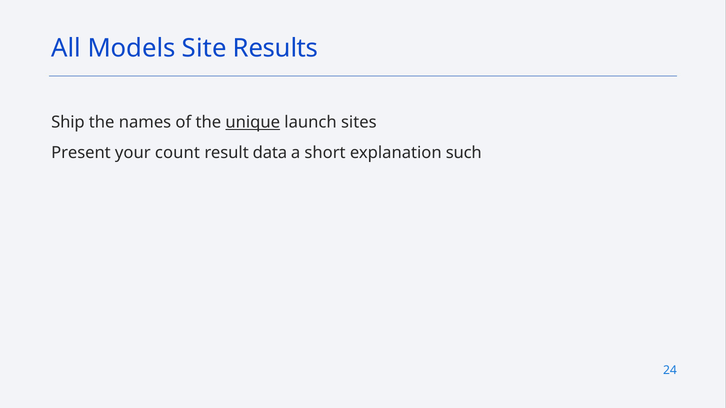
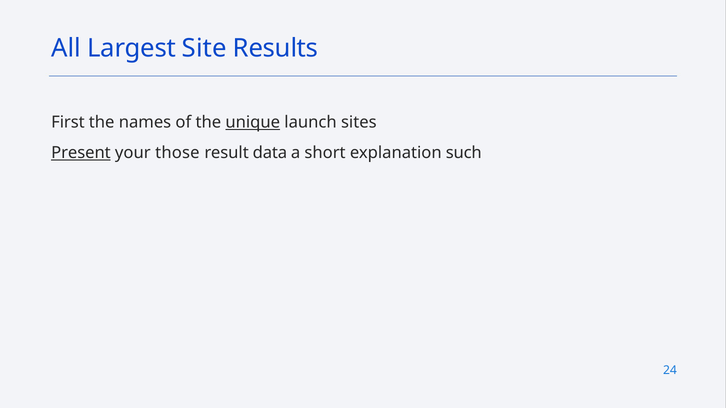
Models: Models -> Largest (132, 48)
Ship: Ship -> First (68, 123)
Present underline: none -> present (81, 153)
count: count -> those (177, 153)
